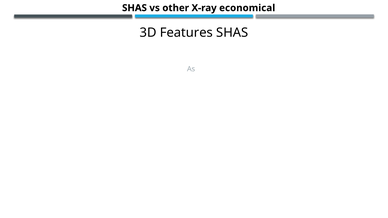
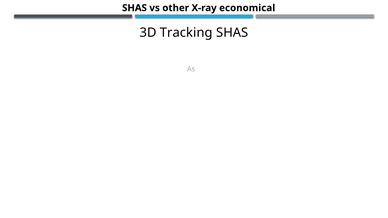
Features: Features -> Tracking (186, 33)
